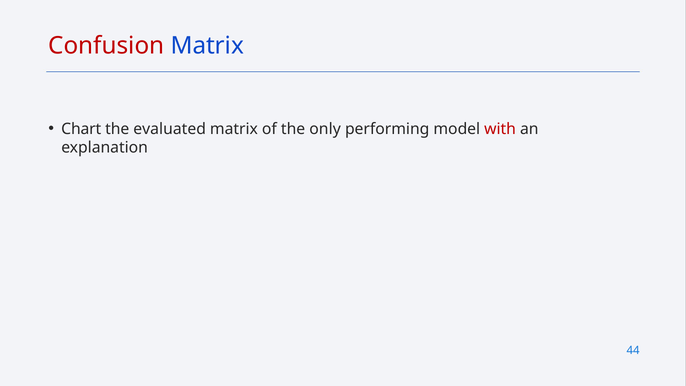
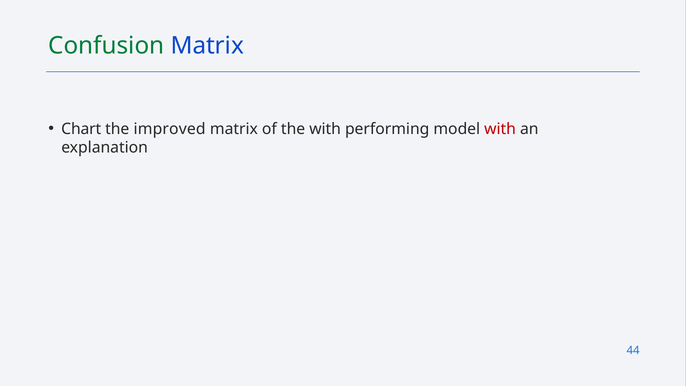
Confusion colour: red -> green (106, 46)
evaluated: evaluated -> improved (170, 129)
the only: only -> with (325, 129)
